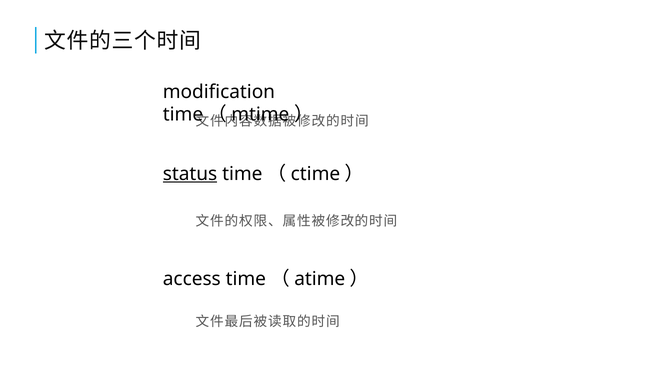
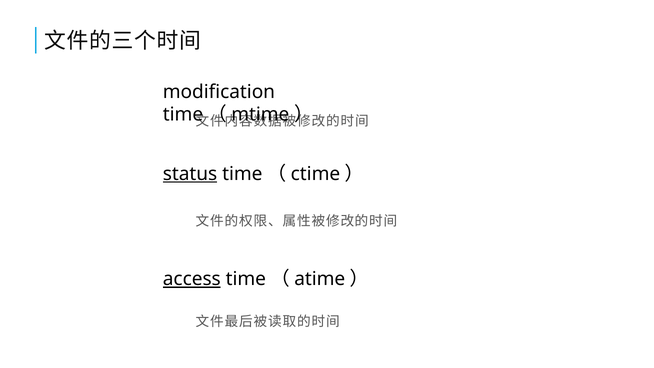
access underline: none -> present (192, 279)
